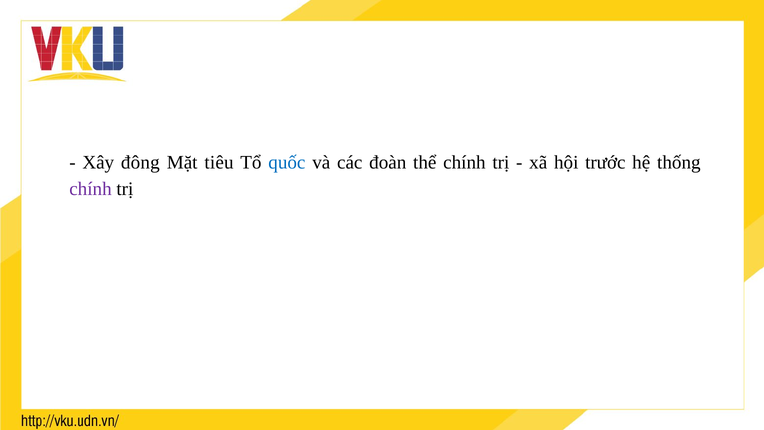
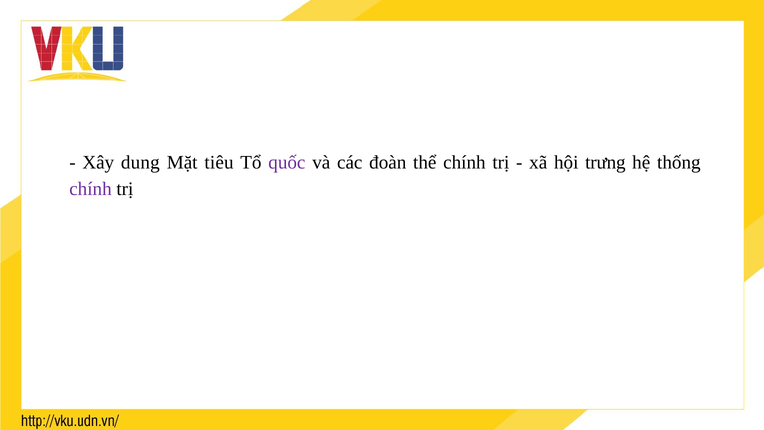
đông: đông -> dung (140, 162)
quốc colour: blue -> purple (287, 162)
trước: trước -> trưng (605, 162)
